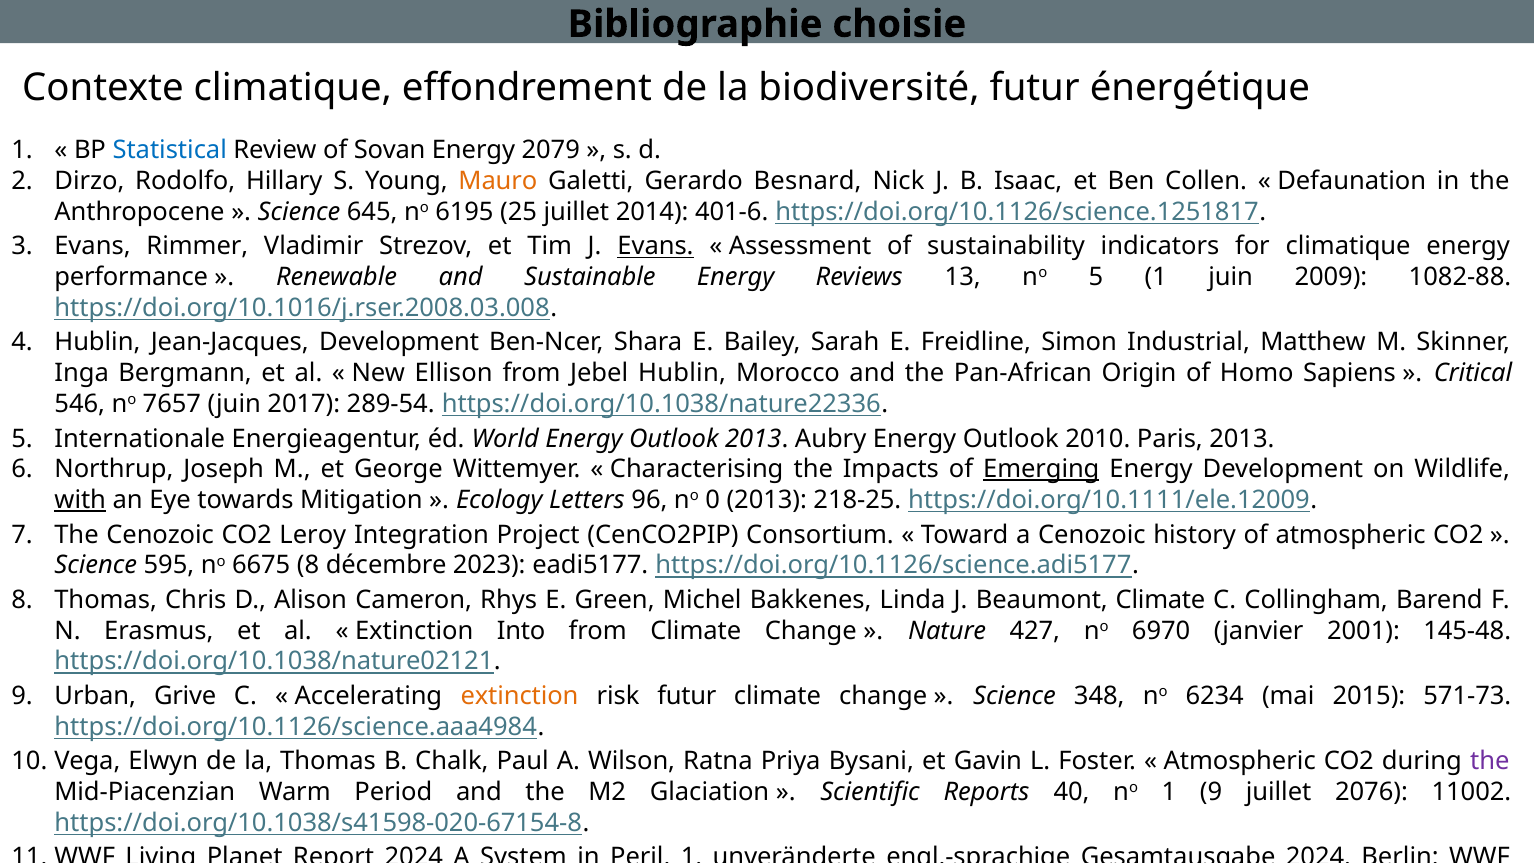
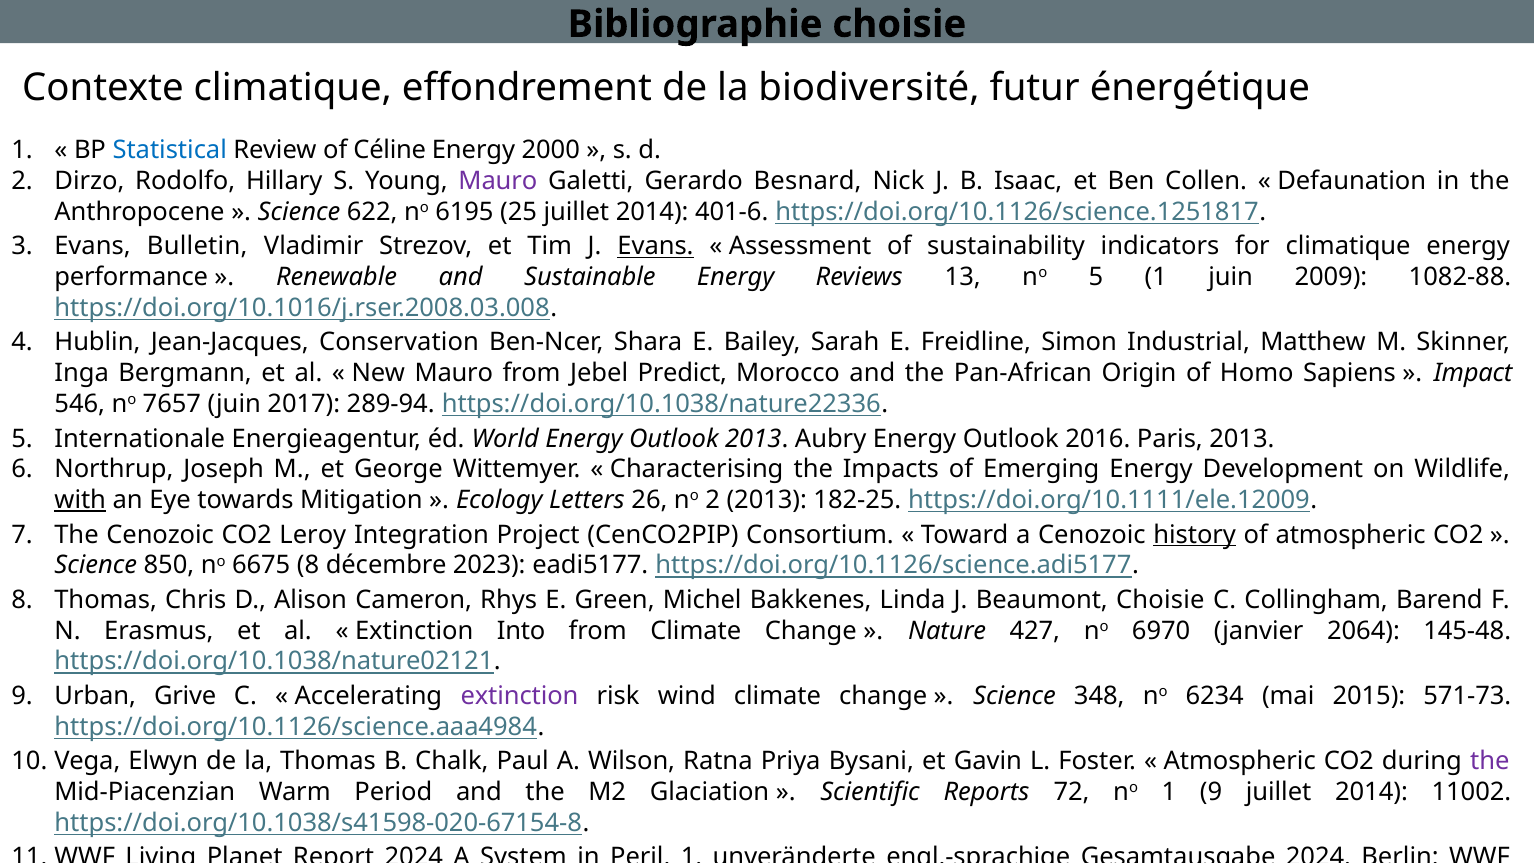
Sovan: Sovan -> Céline (390, 150)
2079: 2079 -> 2000 (551, 150)
Mauro colour: orange -> purple (498, 181)
645: 645 -> 622 (372, 212)
Rimmer: Rimmer -> Bulletin (197, 246)
Jean-Jacques Development: Development -> Conservation (399, 343)
New Ellison: Ellison -> Mauro (454, 373)
Jebel Hublin: Hublin -> Predict (682, 373)
Critical: Critical -> Impact (1473, 373)
289‑54: 289‑54 -> 289‑94 (391, 404)
2010: 2010 -> 2016 (1098, 439)
Emerging underline: present -> none (1041, 469)
96: 96 -> 26 (649, 500)
no 0: 0 -> 2 (713, 500)
218‑25: 218‑25 -> 182‑25 (857, 500)
history underline: none -> present (1195, 535)
595: 595 -> 850 (169, 565)
Beaumont Climate: Climate -> Choisie (1160, 600)
2001: 2001 -> 2064 (1363, 631)
extinction colour: orange -> purple (520, 696)
risk futur: futur -> wind (687, 696)
40: 40 -> 72 (1072, 792)
9 juillet 2076: 2076 -> 2014 (1371, 792)
